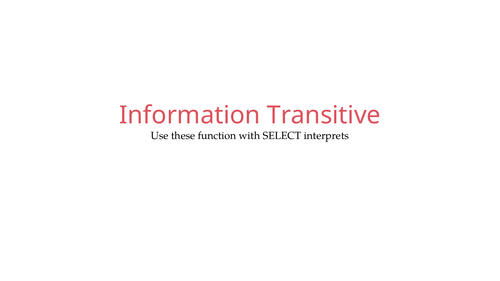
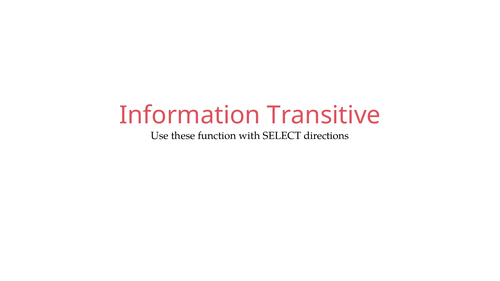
interprets: interprets -> directions (326, 136)
